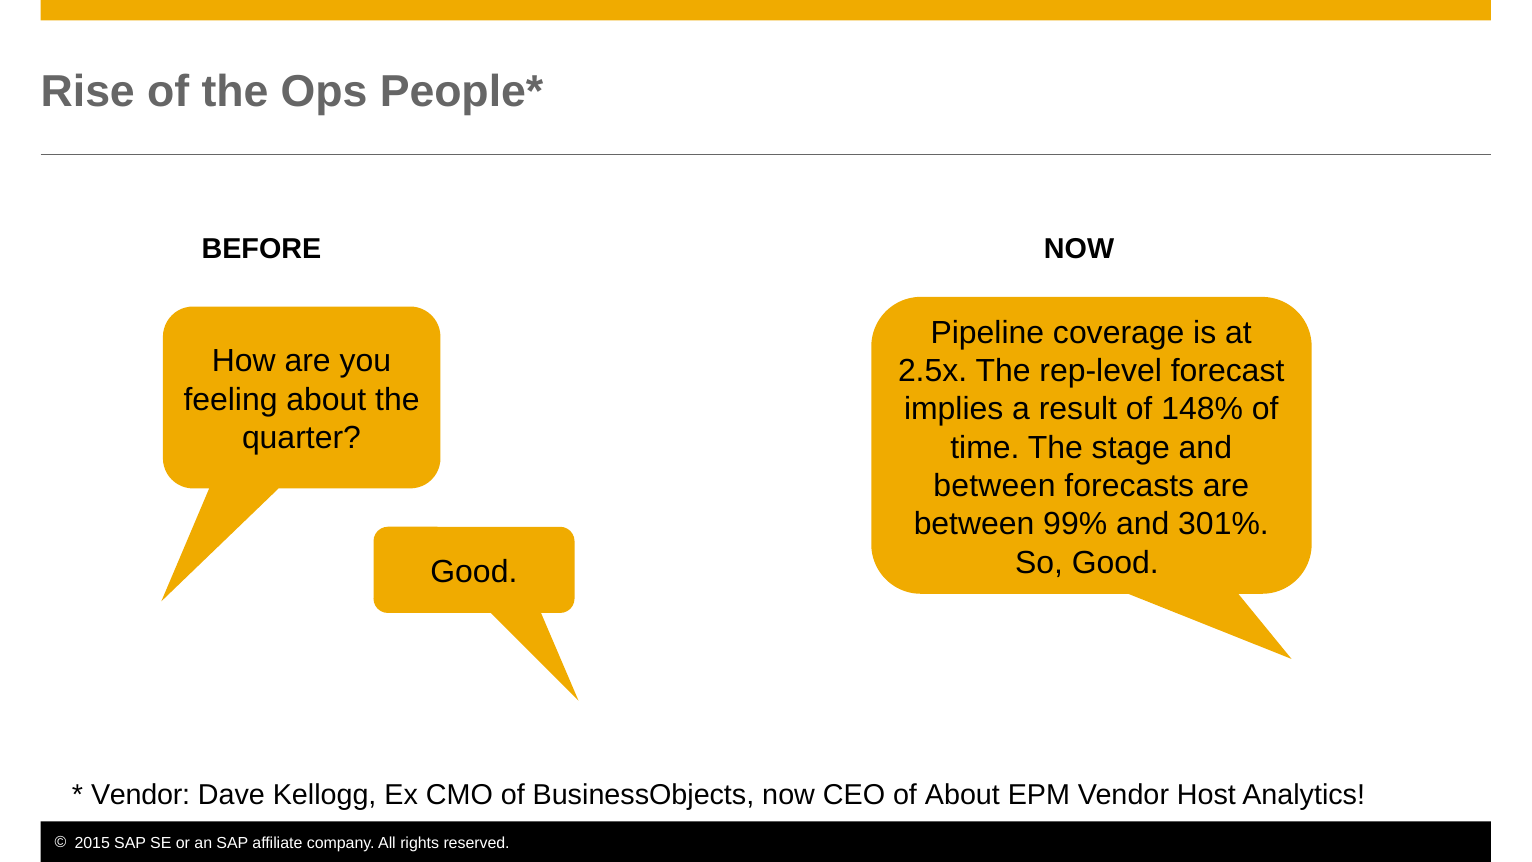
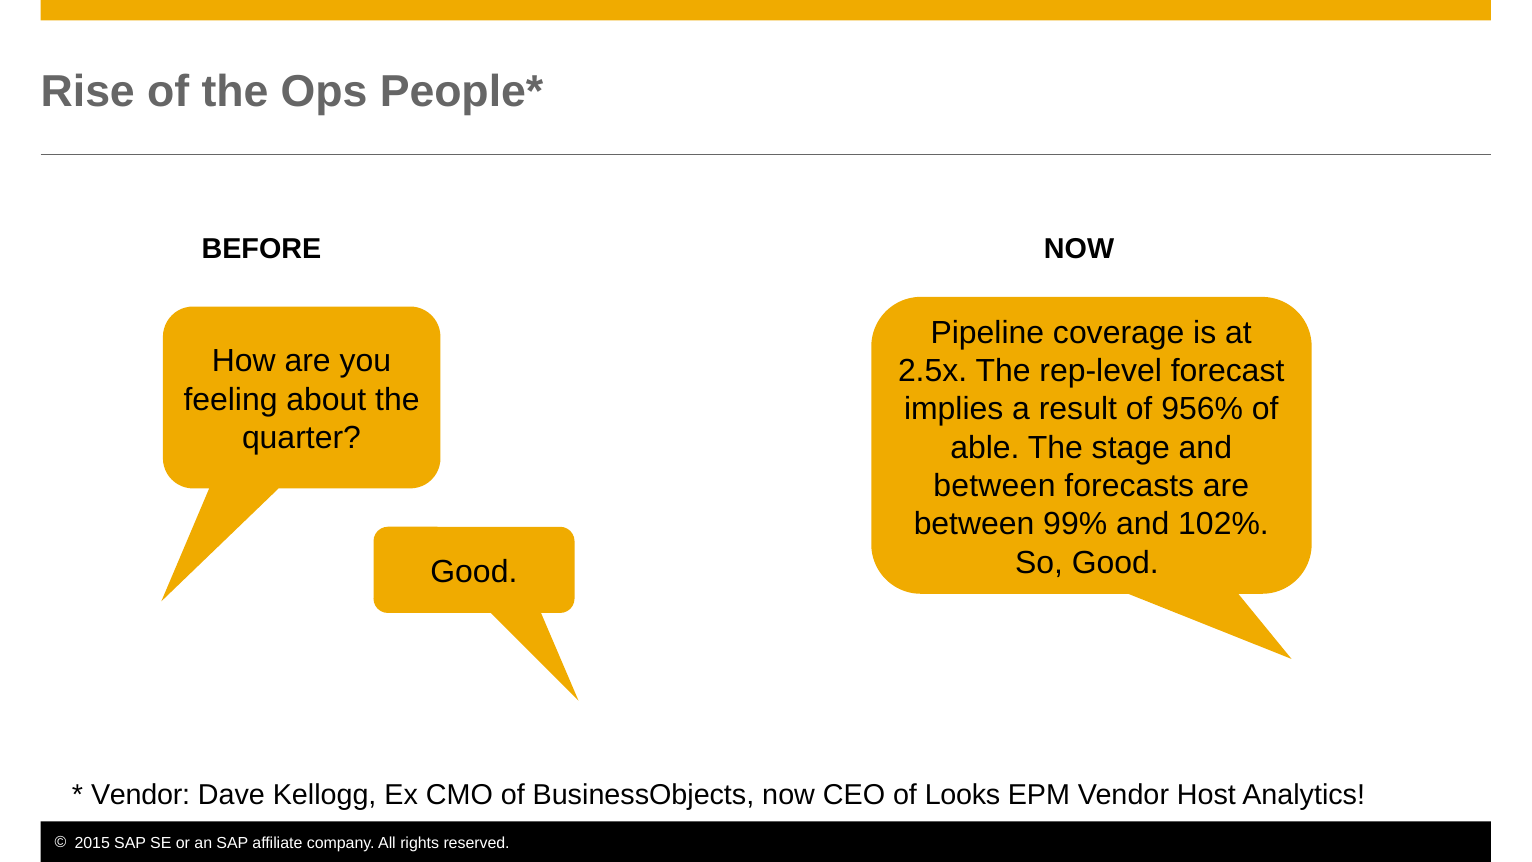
148%: 148% -> 956% (1202, 409)
time: time -> able (985, 447)
301%: 301% -> 102% (1223, 524)
of About: About -> Looks (963, 795)
